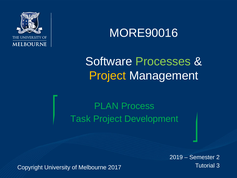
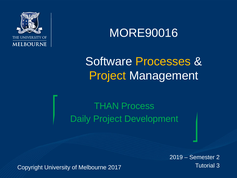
Processes colour: light green -> yellow (163, 61)
PLAN: PLAN -> THAN (106, 106)
Task: Task -> Daily (81, 119)
